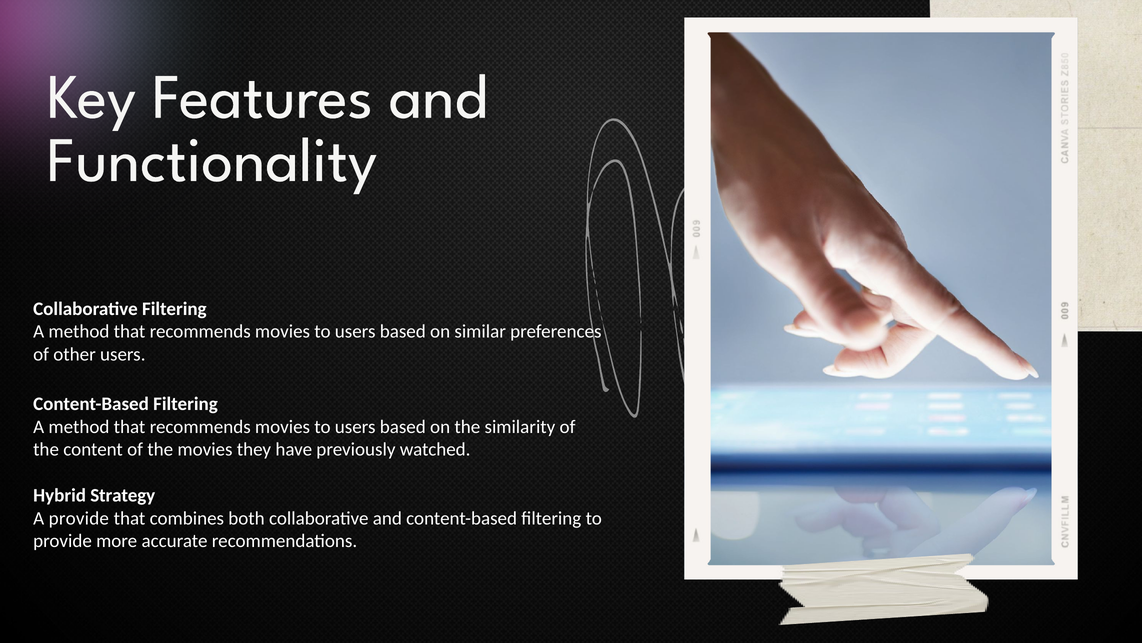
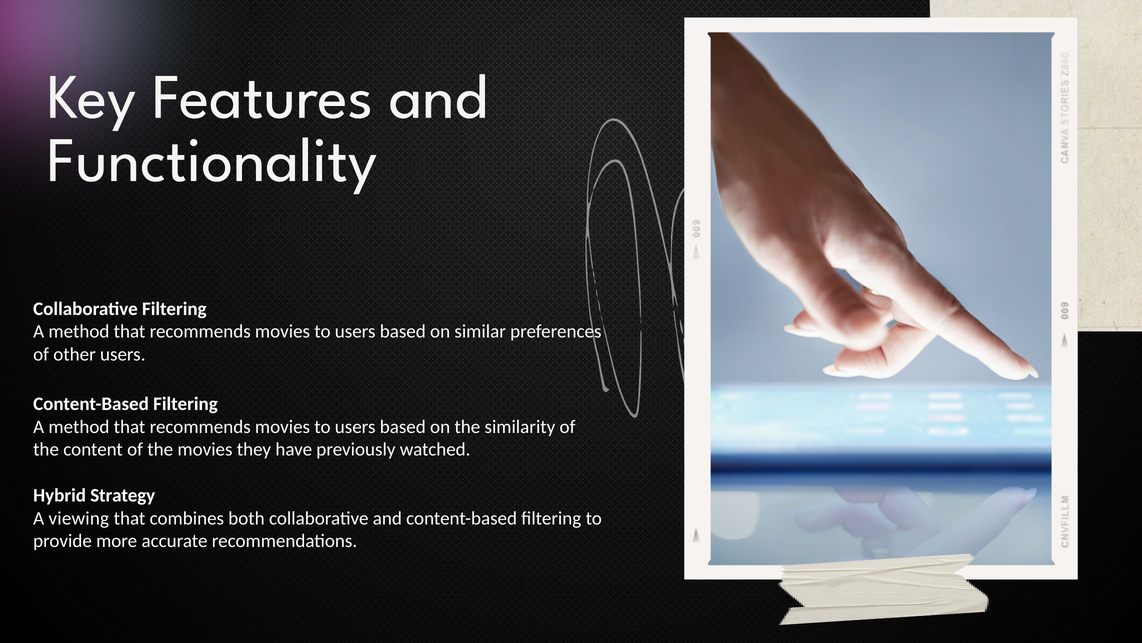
A provide: provide -> viewing (79, 518)
